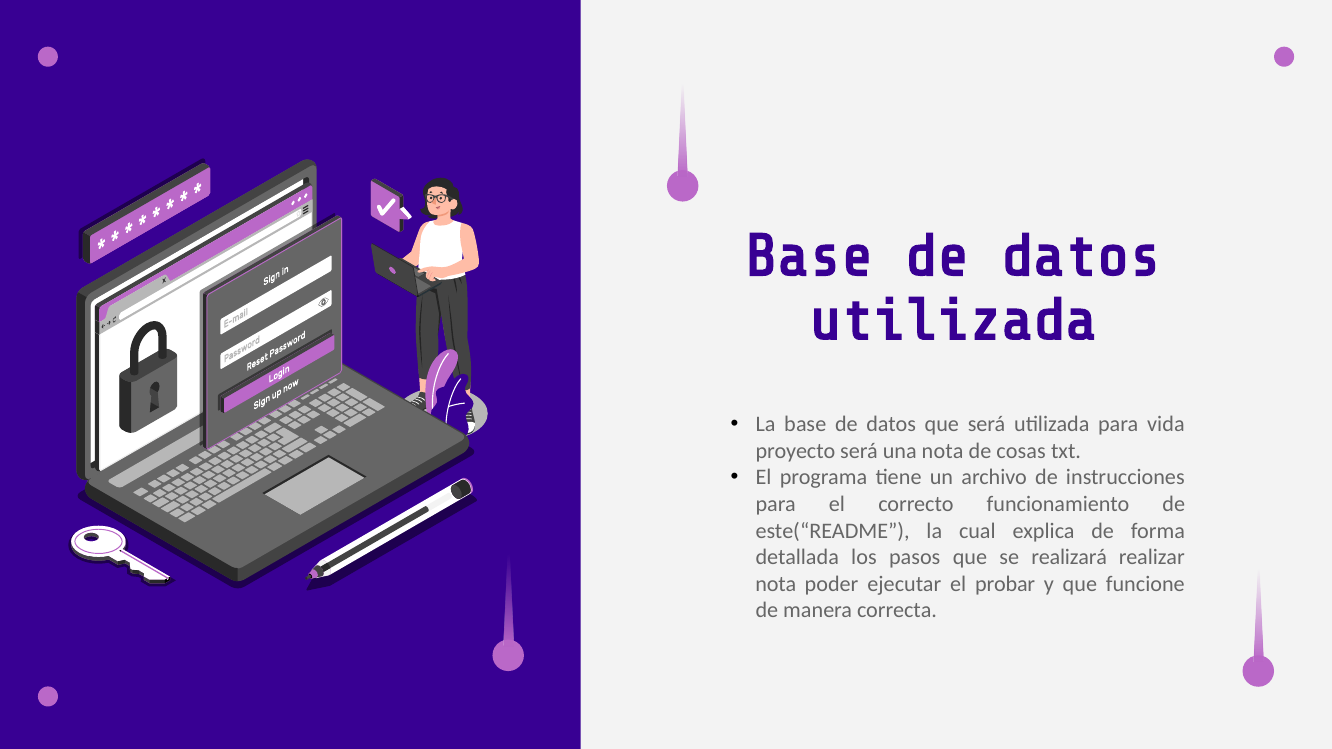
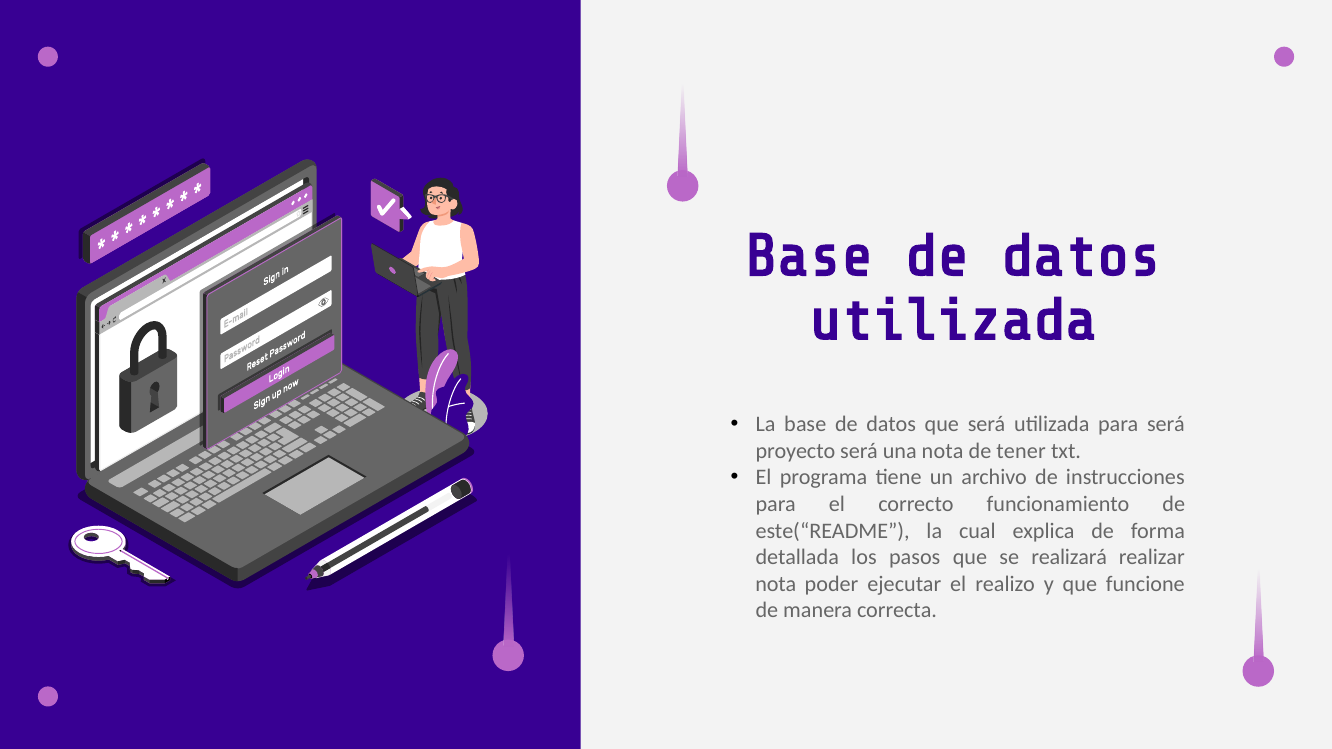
para vida: vida -> será (1166, 424)
cosas: cosas -> tener (1021, 451)
probar: probar -> realizo (1005, 584)
